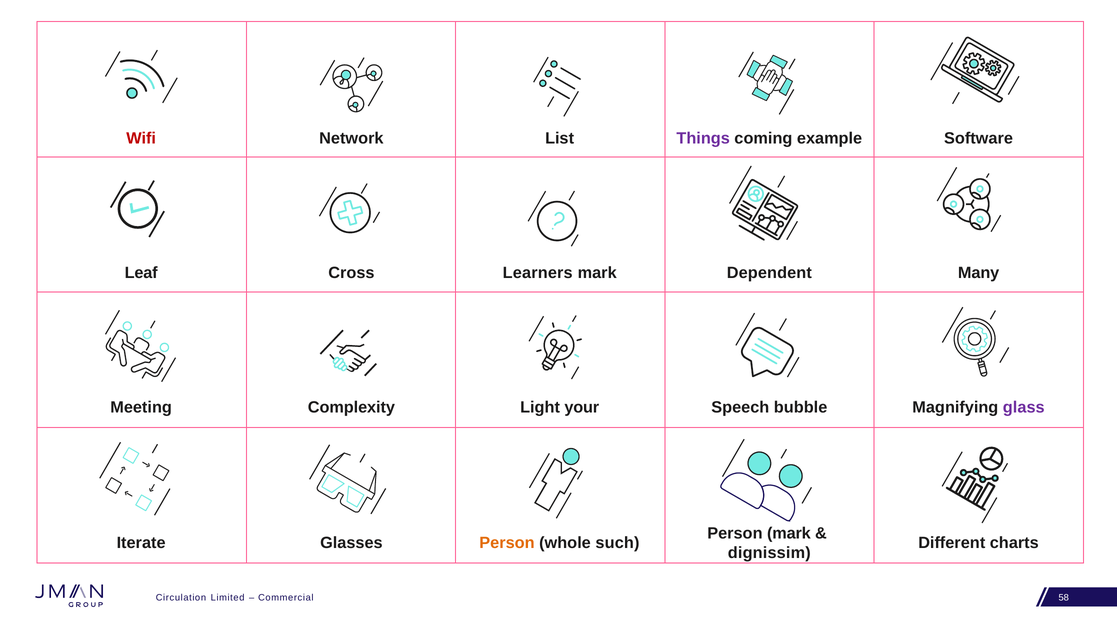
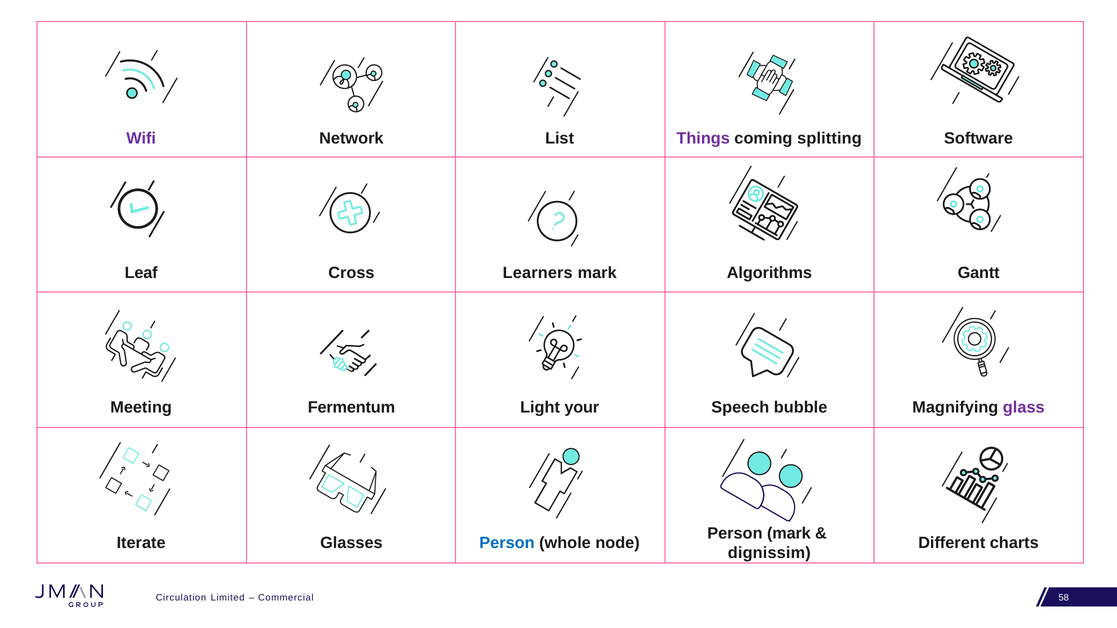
Wifi colour: red -> purple (141, 139)
example: example -> splitting (829, 139)
Dependent: Dependent -> Algorithms (769, 273)
Many: Many -> Gantt (979, 273)
Complexity: Complexity -> Fermentum (351, 408)
Person colour: orange -> blue (507, 543)
such: such -> node (618, 543)
